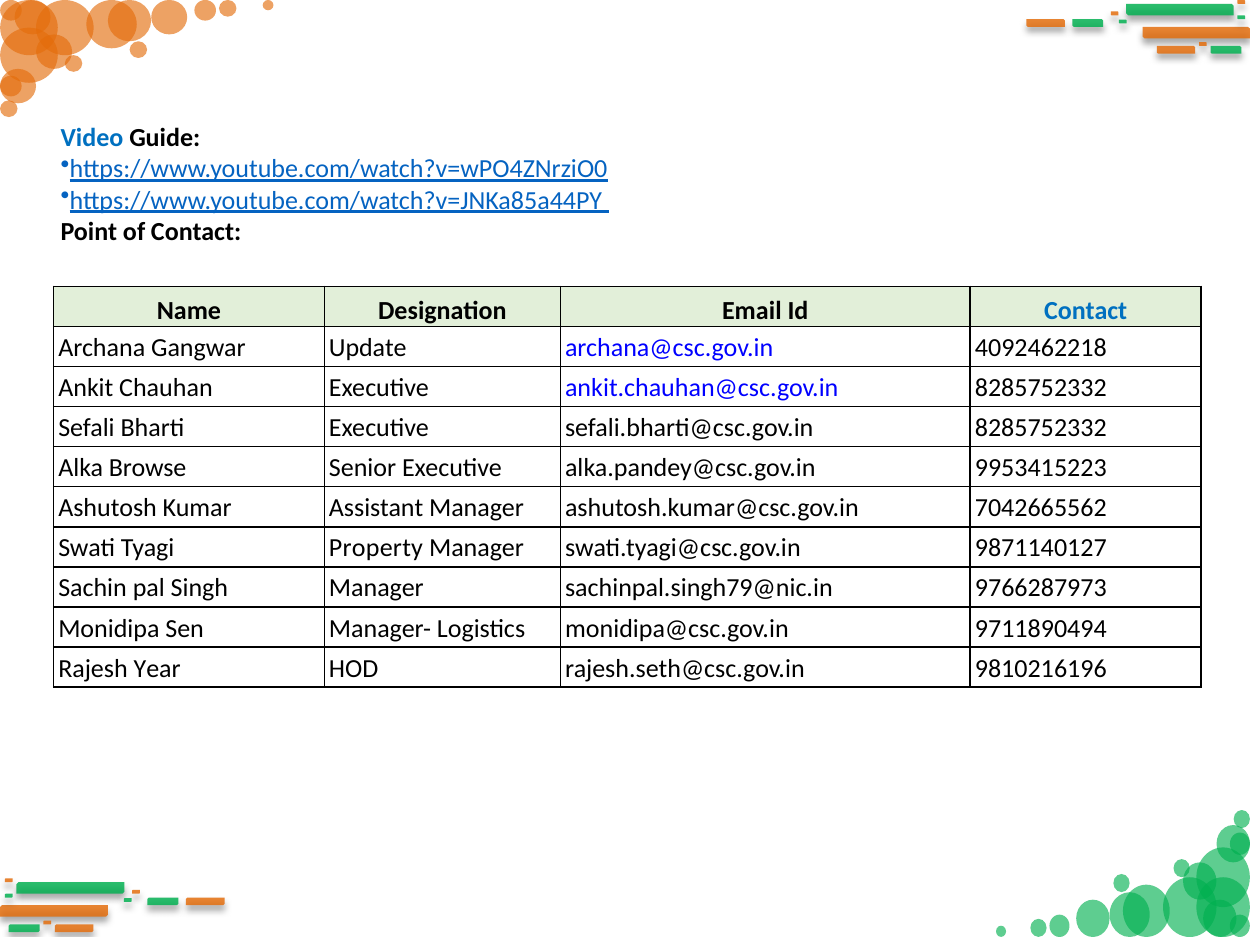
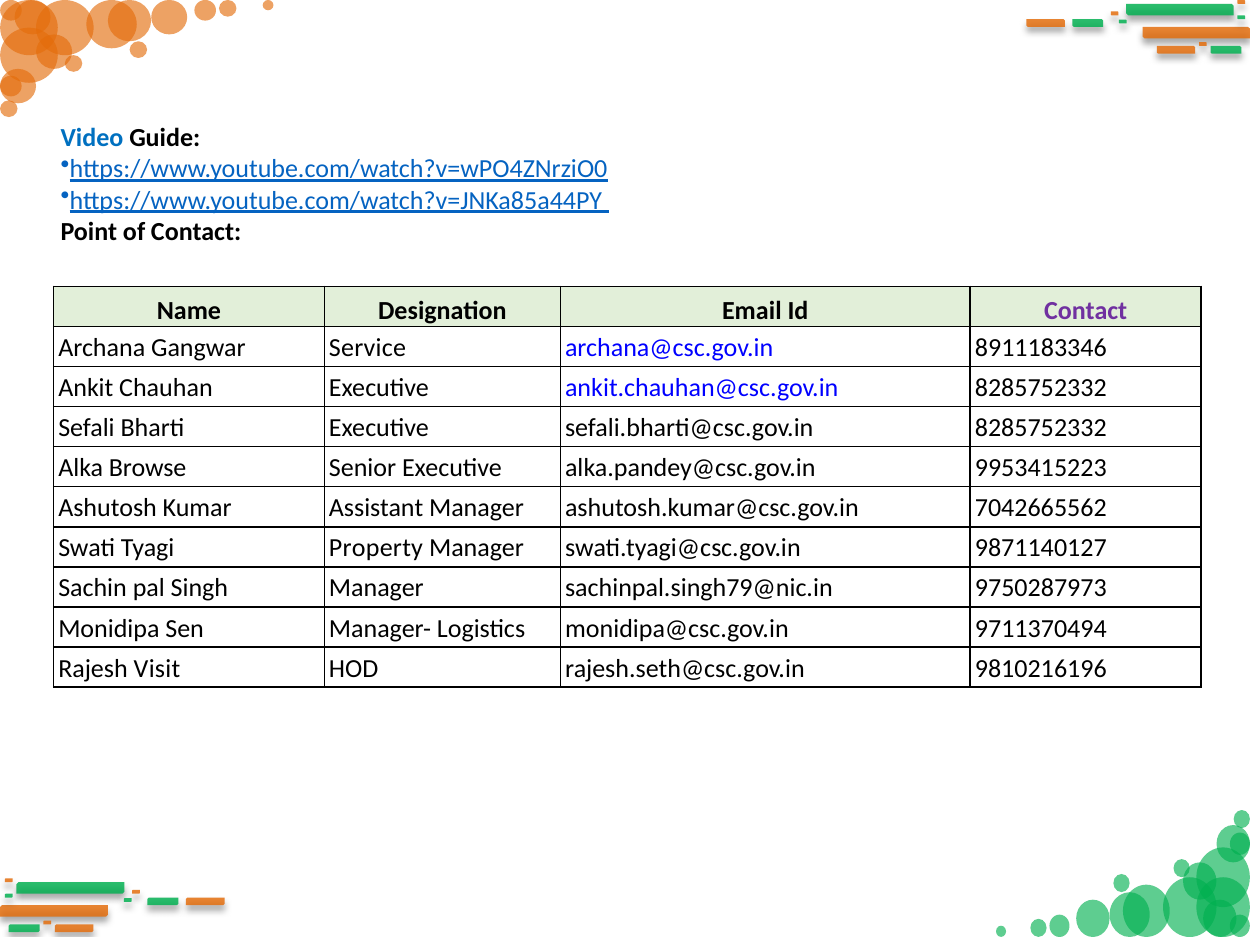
Contact colour: blue -> purple (1086, 311)
Update: Update -> Service (368, 348)
4092462218: 4092462218 -> 8911183346 (1041, 348)
9766287973: 9766287973 -> 9750287973 (1041, 589)
9711890494: 9711890494 -> 9711370494 (1041, 629)
Year: Year -> Visit (157, 669)
